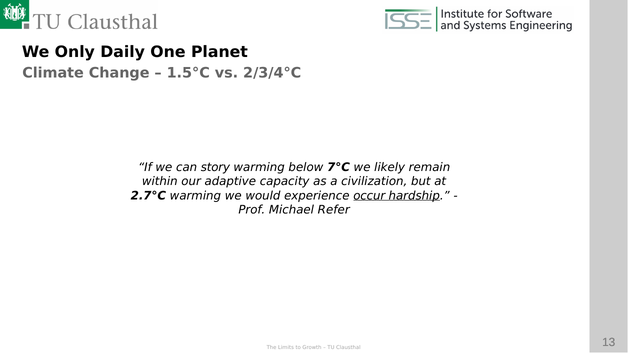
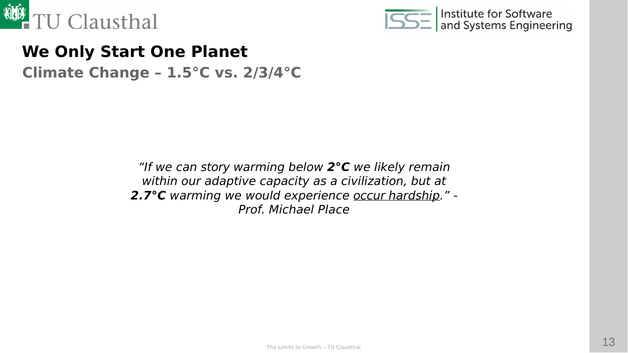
Daily: Daily -> Start (123, 52)
7°C: 7°C -> 2°C (339, 168)
Refer: Refer -> Place (334, 210)
